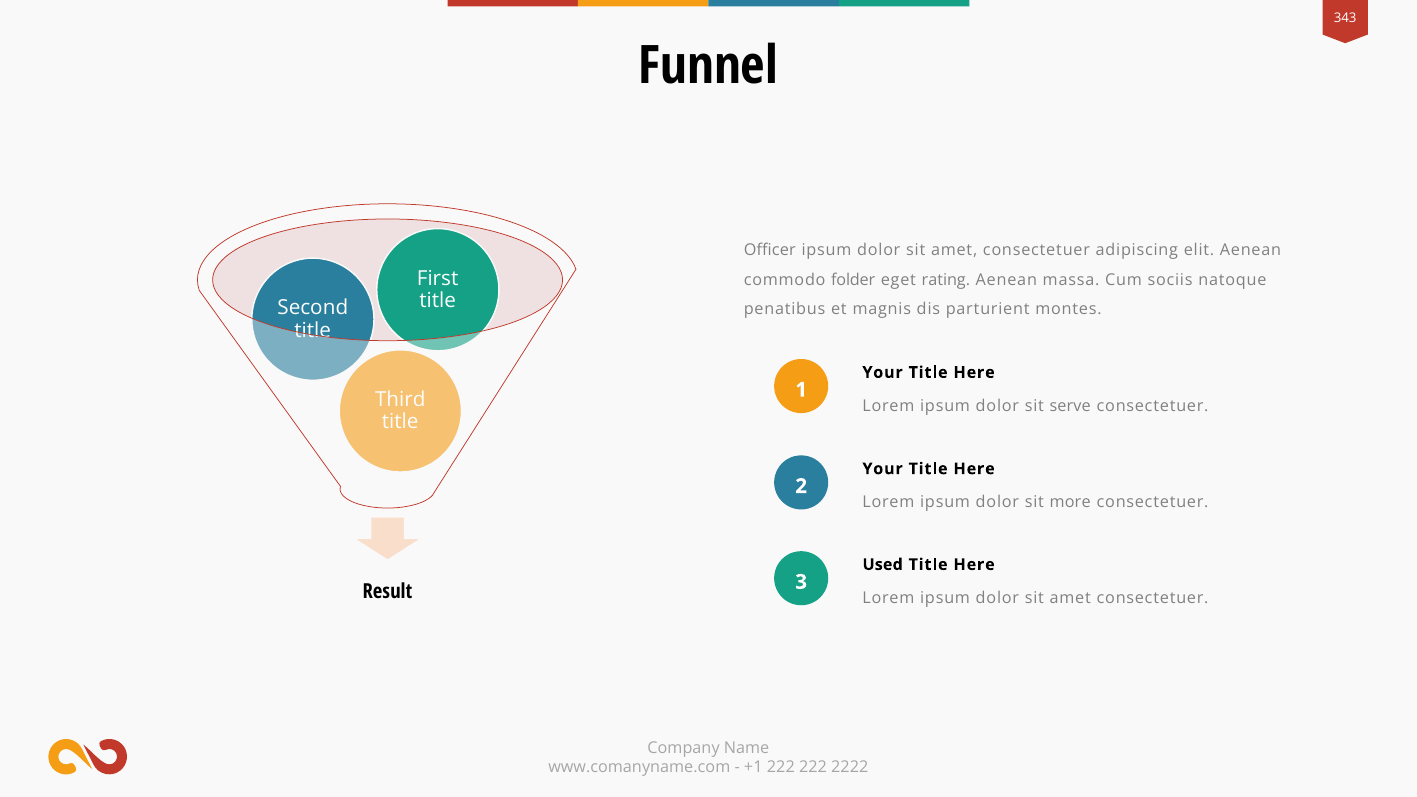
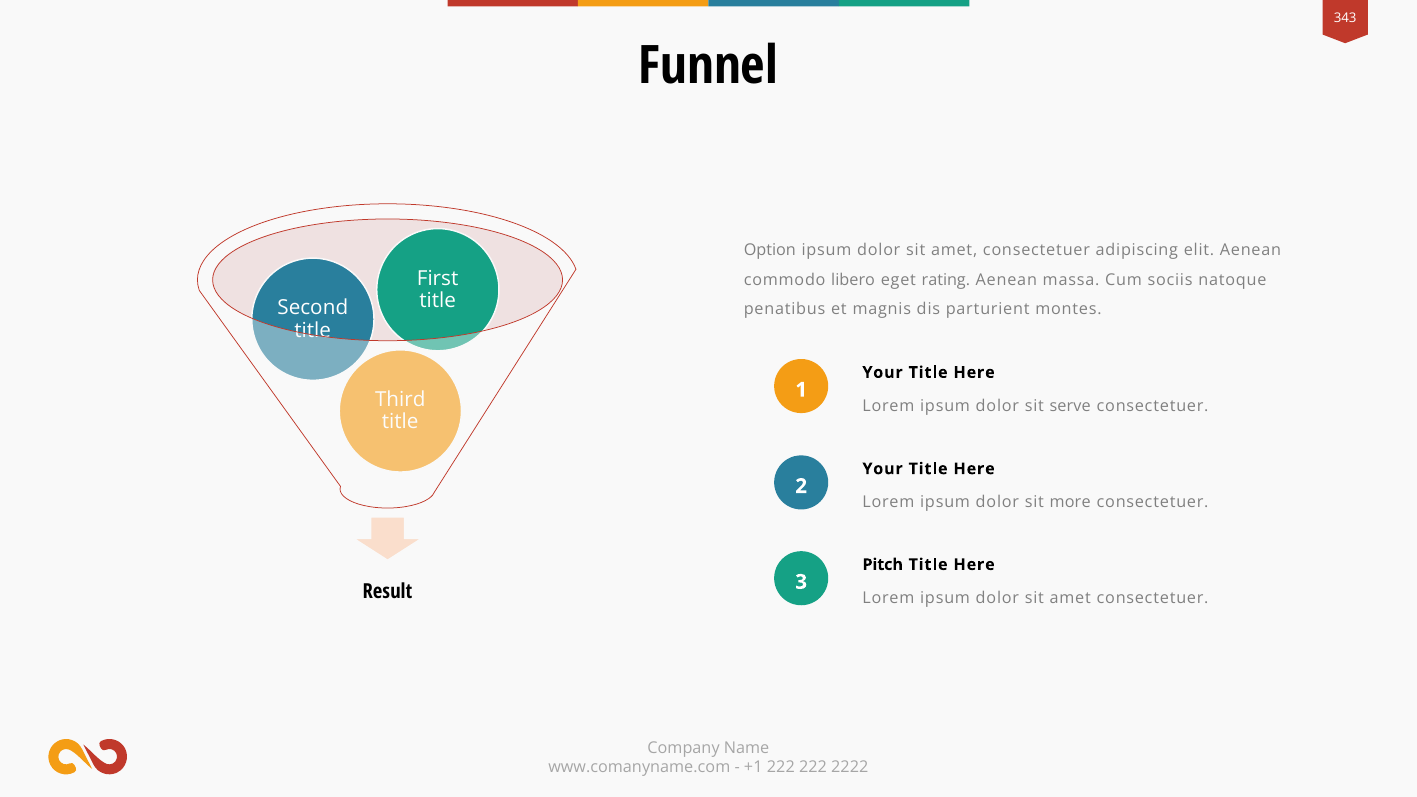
Officer: Officer -> Option (770, 250)
folder: folder -> libero (853, 280)
Used: Used -> Pitch (883, 565)
